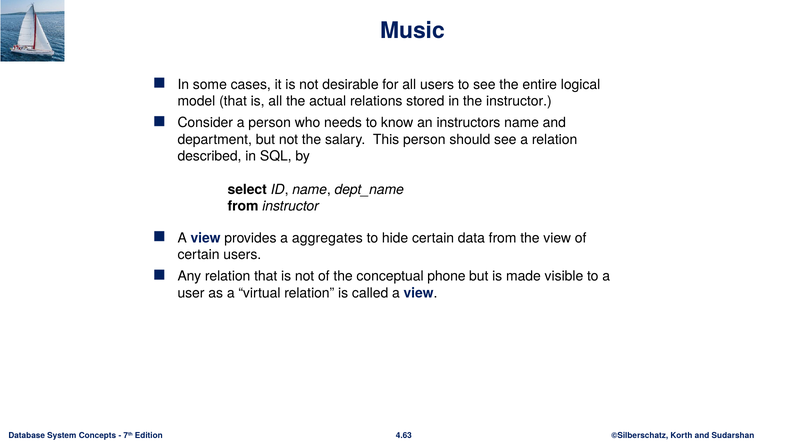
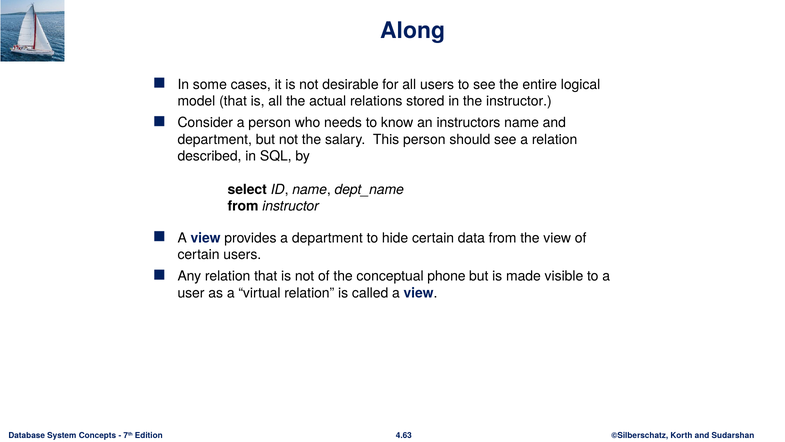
Music: Music -> Along (413, 31)
a aggregates: aggregates -> department (327, 238)
